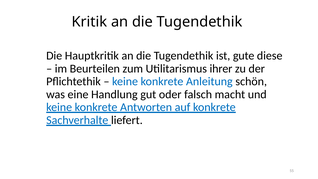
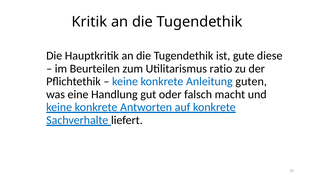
ihrer: ihrer -> ratio (221, 69)
schön: schön -> guten (251, 81)
